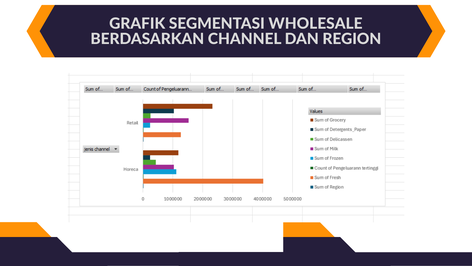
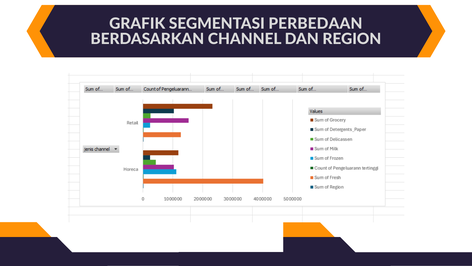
WHOLESALE: WHOLESALE -> PERBEDAAN (315, 24)
